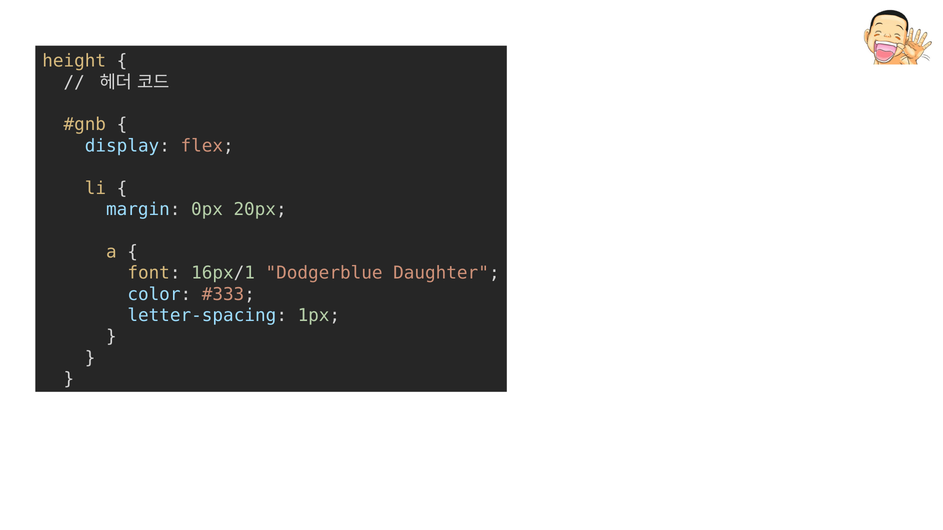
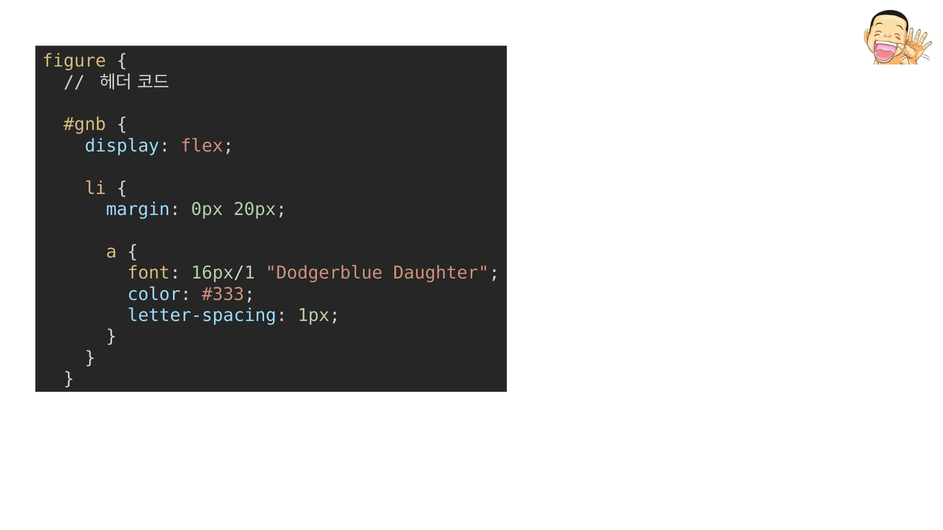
height: height -> figure (74, 61)
